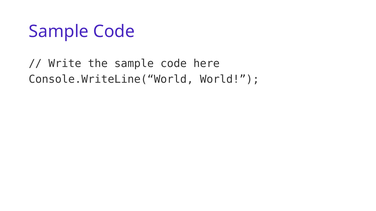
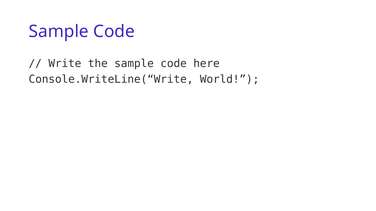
Console.WriteLine(“World: Console.WriteLine(“World -> Console.WriteLine(“Write (111, 79)
